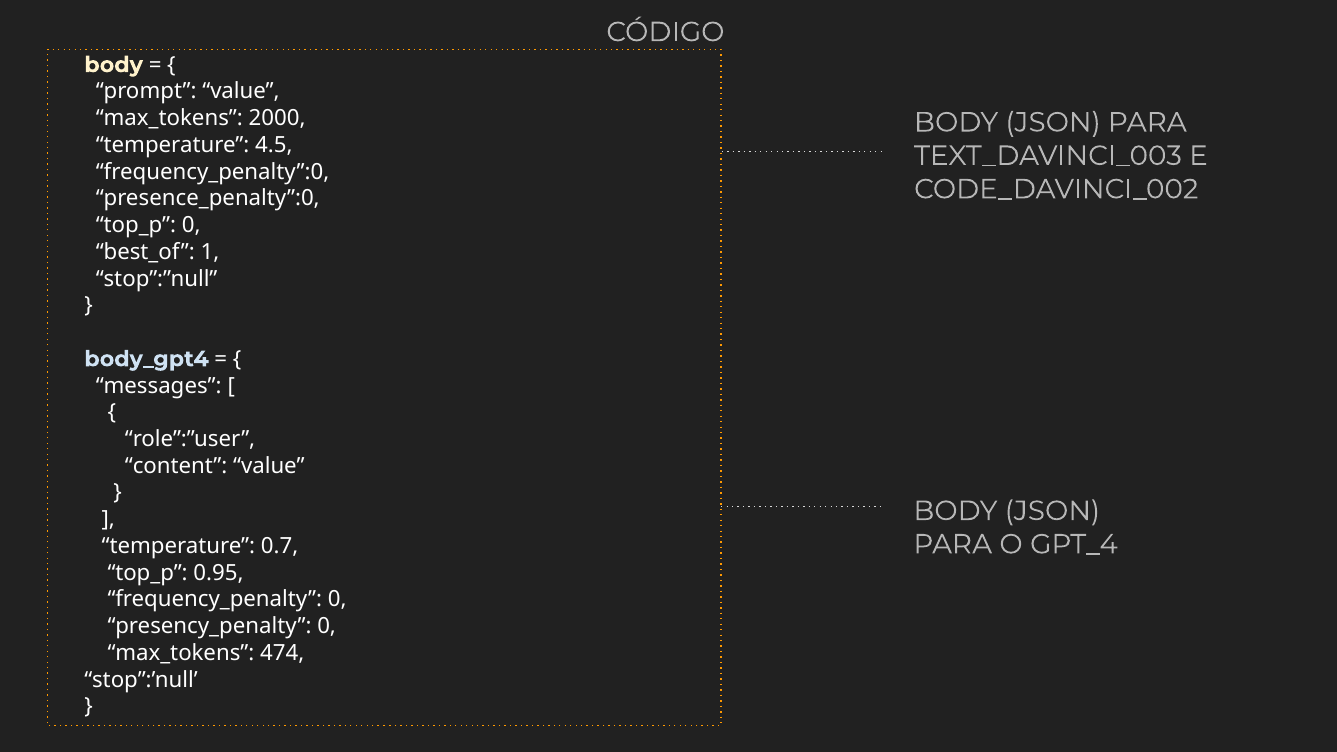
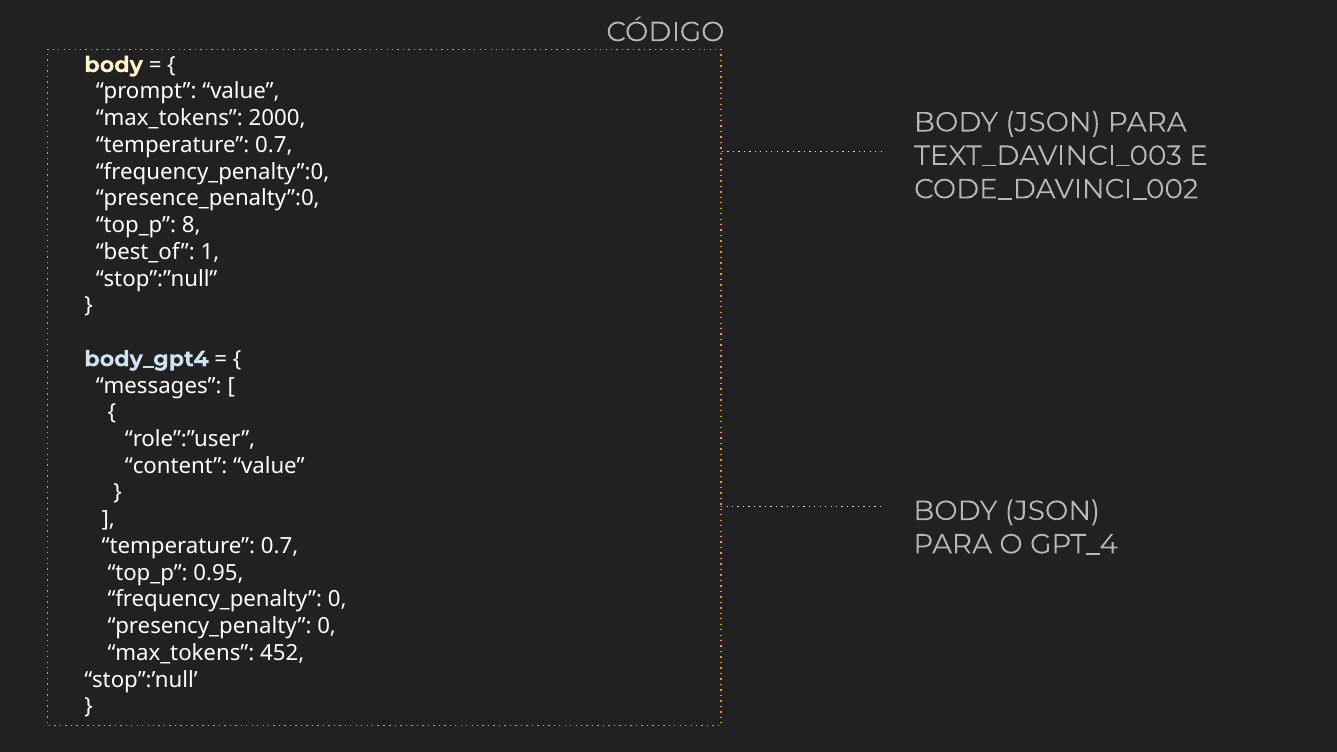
4.5: 4.5 -> 0.7 (274, 145)
top_p 0: 0 -> 8 (191, 225)
474: 474 -> 452 (282, 653)
